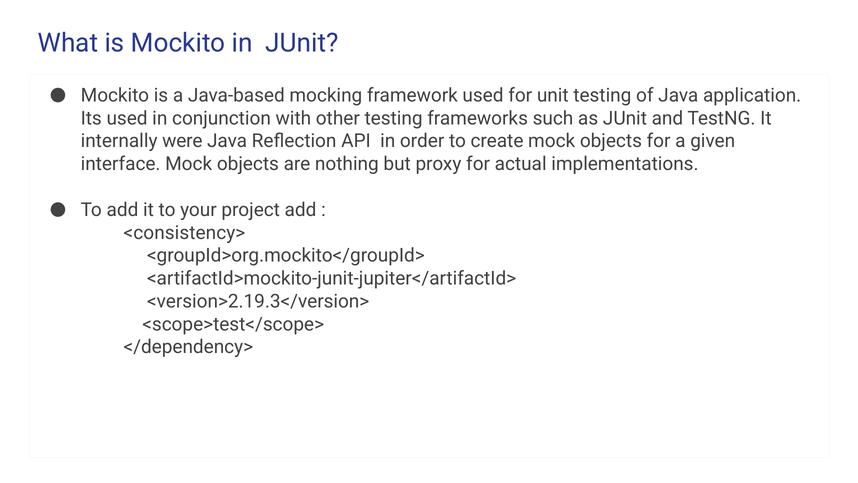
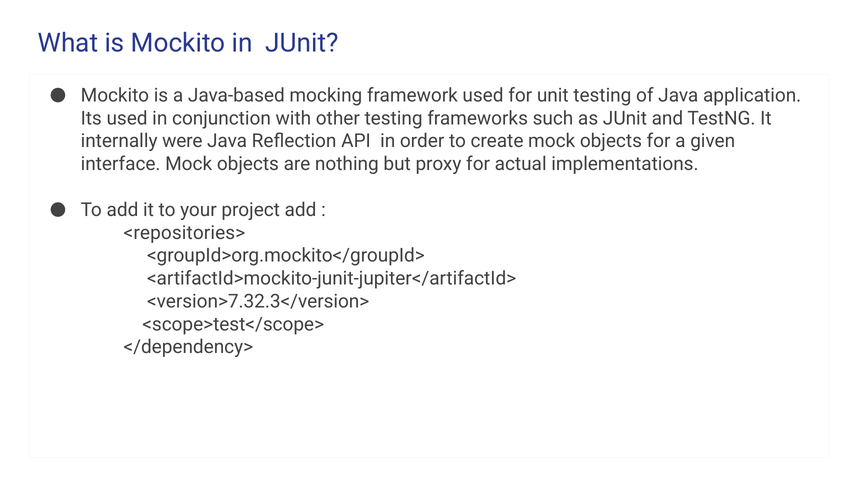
<consistency>: <consistency> -> <repositories> (184, 233)
<version>2.19.3</version>: <version>2.19.3</version> -> <version>7.32.3</version> (258, 301)
